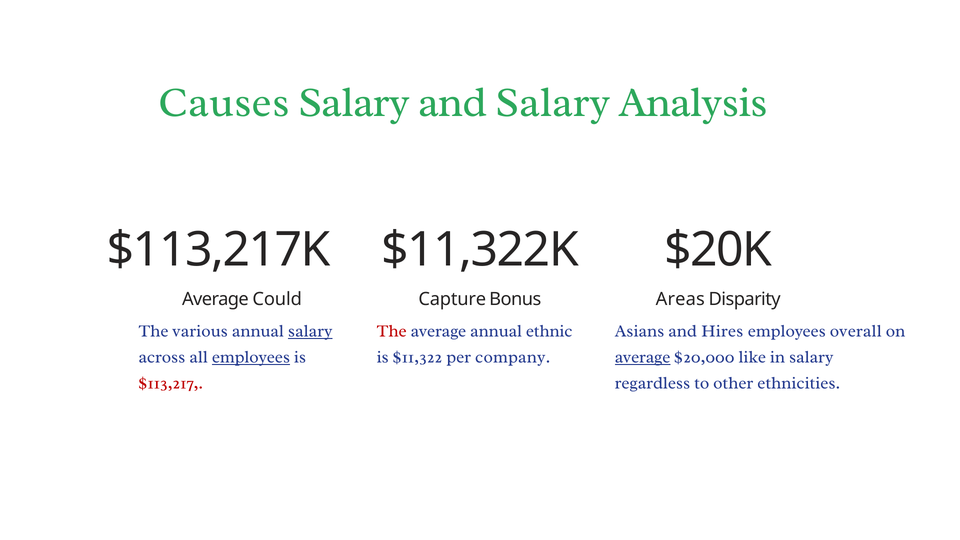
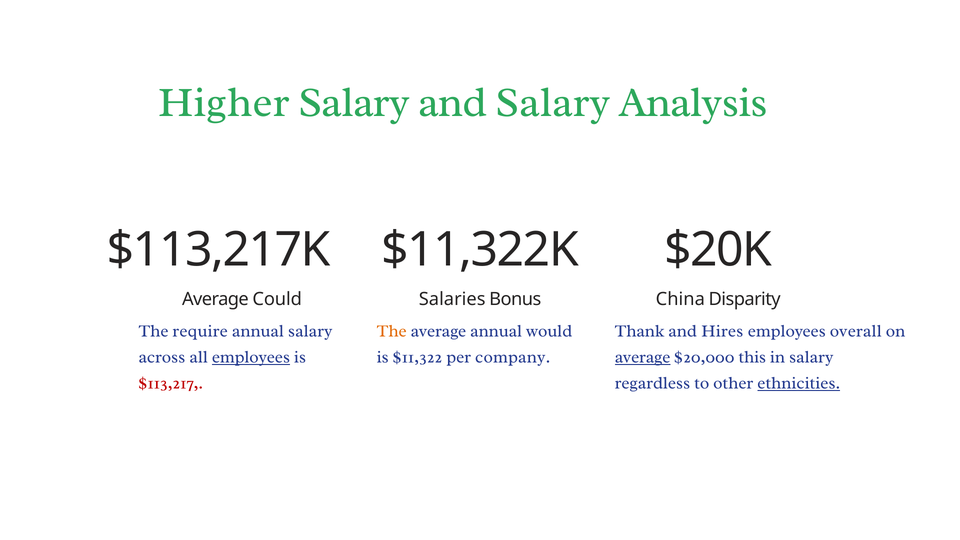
Causes: Causes -> Higher (224, 102)
Capture: Capture -> Salaries (452, 299)
Areas: Areas -> China (680, 299)
various: various -> require (200, 331)
salary underline: present -> none (310, 331)
The colour: red -> orange (392, 331)
ethnic: ethnic -> would (549, 331)
Asians: Asians -> Thank (640, 331)
like: like -> this (752, 357)
ethnicities underline: none -> present (799, 383)
